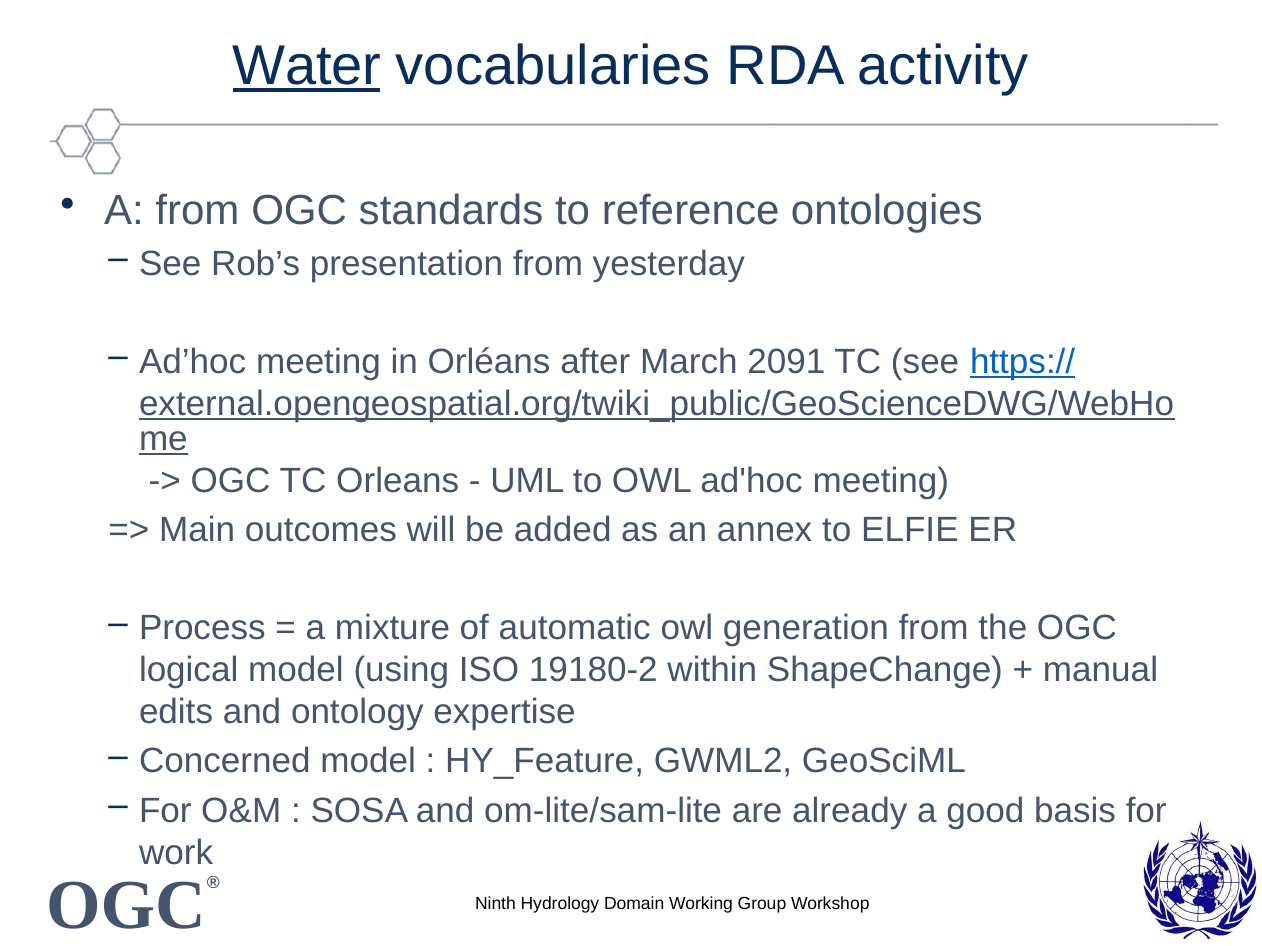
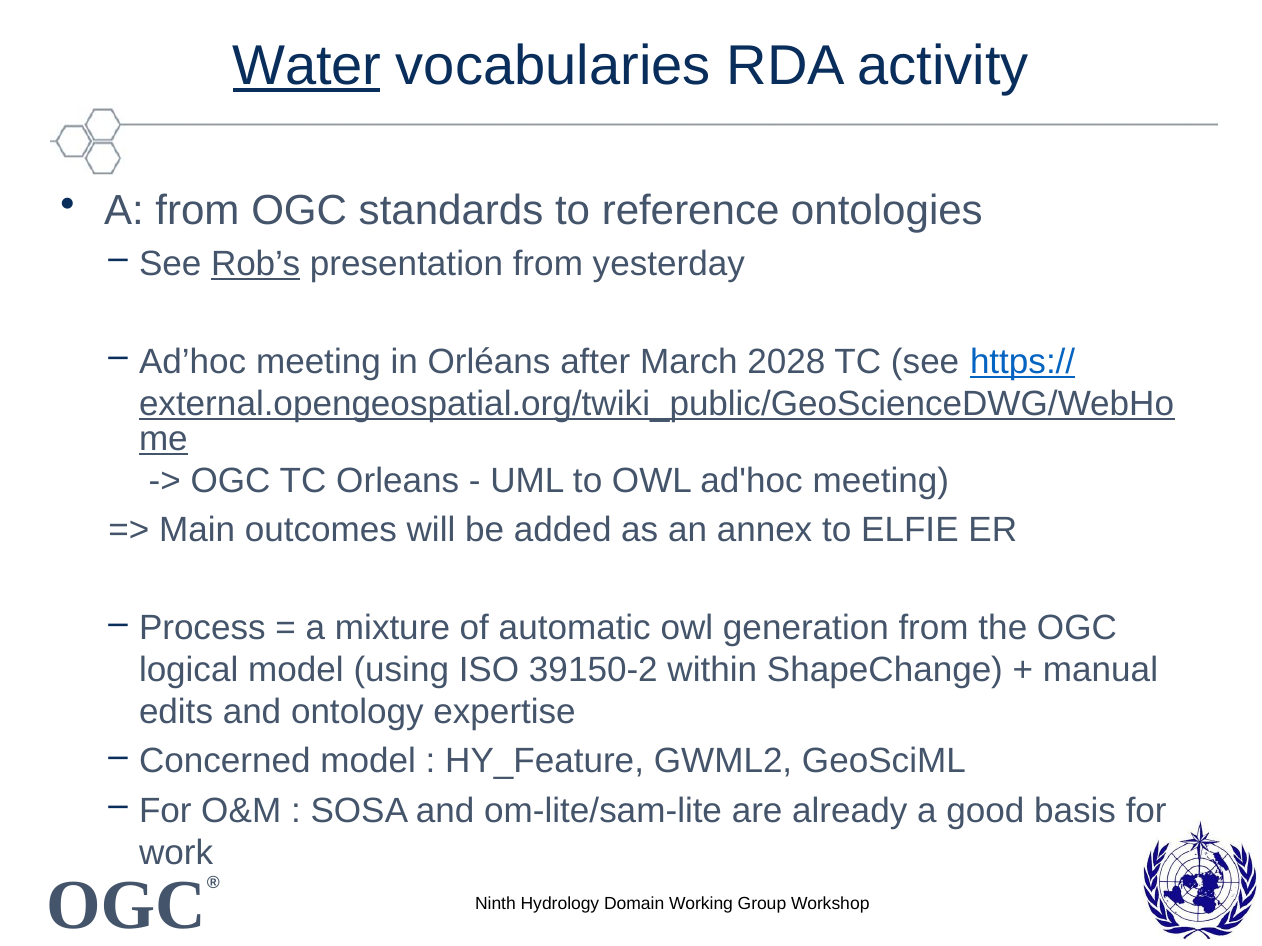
Rob’s underline: none -> present (256, 264)
2091: 2091 -> 2028 (786, 362)
19180-2: 19180-2 -> 39150-2 (593, 671)
